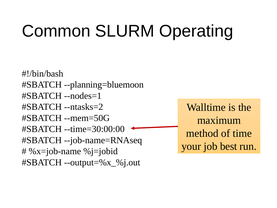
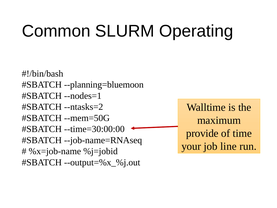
method: method -> provide (202, 133)
best: best -> line (228, 146)
